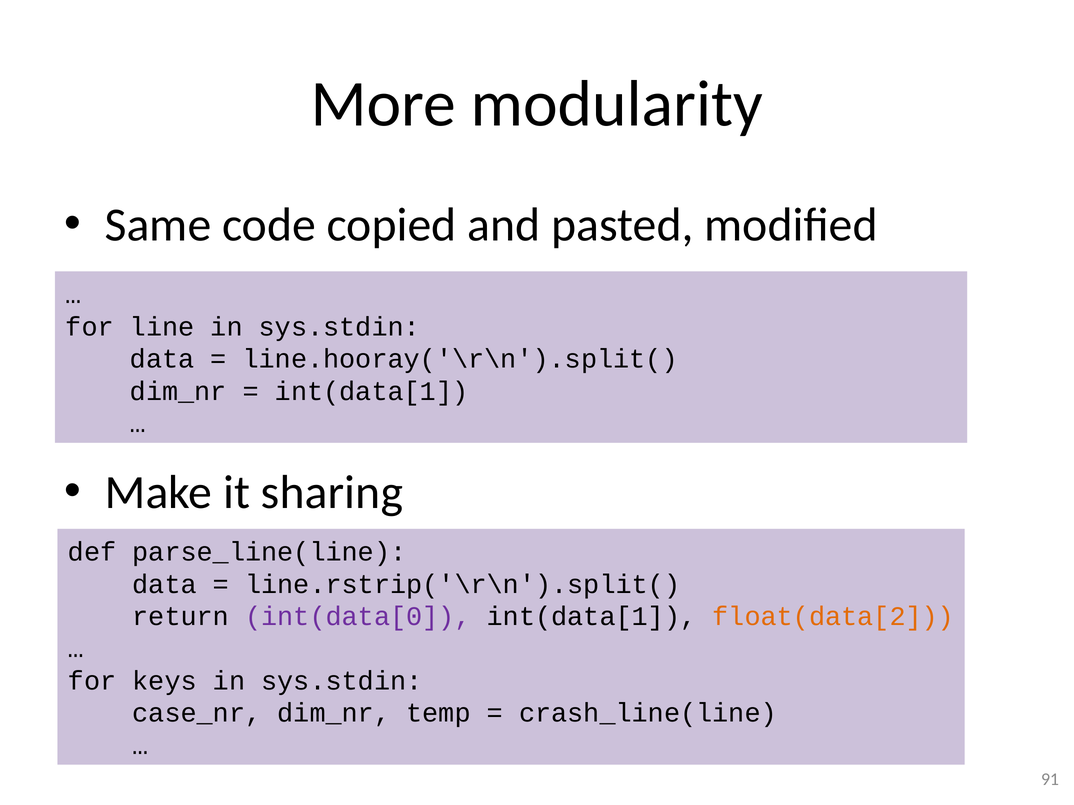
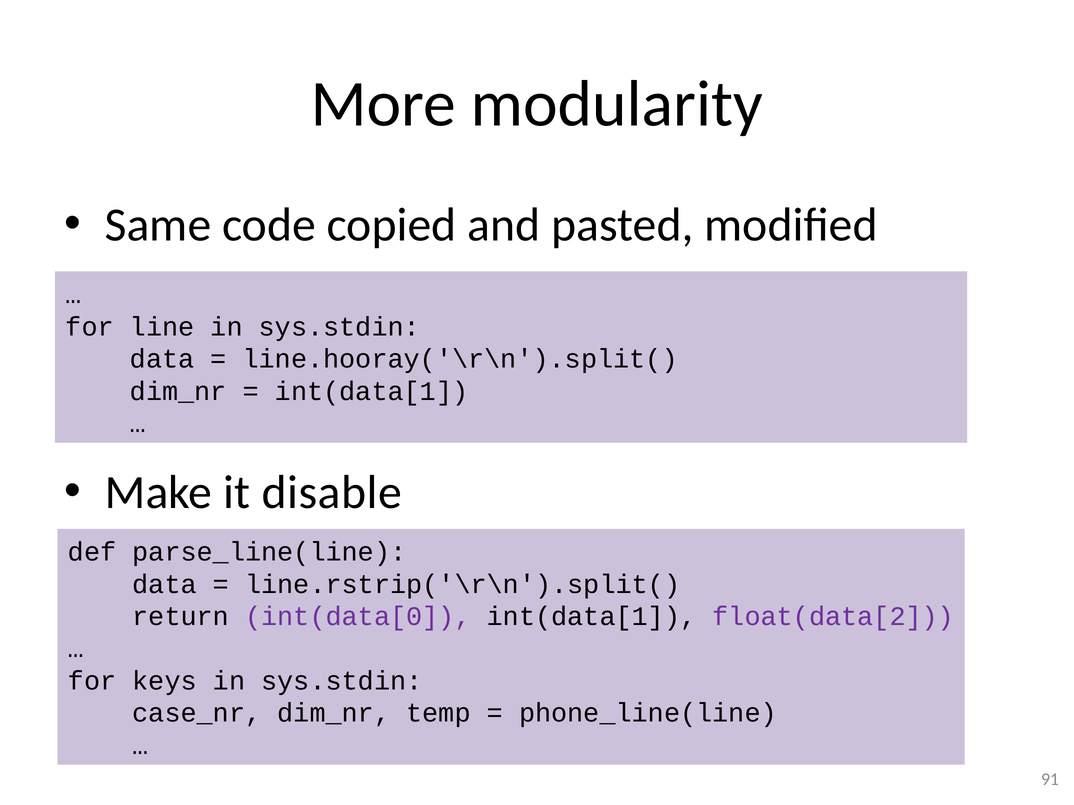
sharing: sharing -> disable (332, 493)
float(data[2 colour: orange -> purple (833, 617)
crash_line(line: crash_line(line -> phone_line(line (648, 713)
